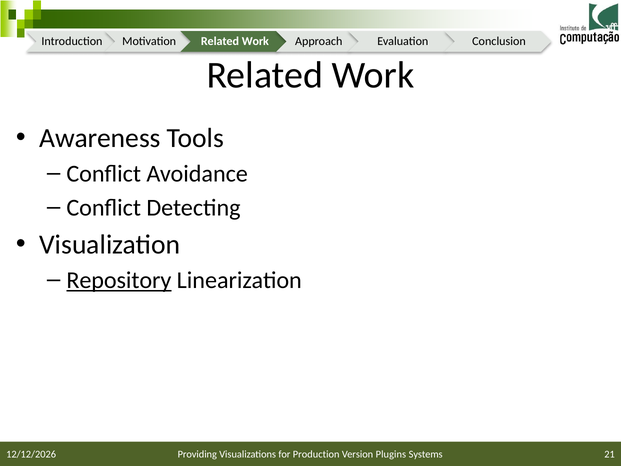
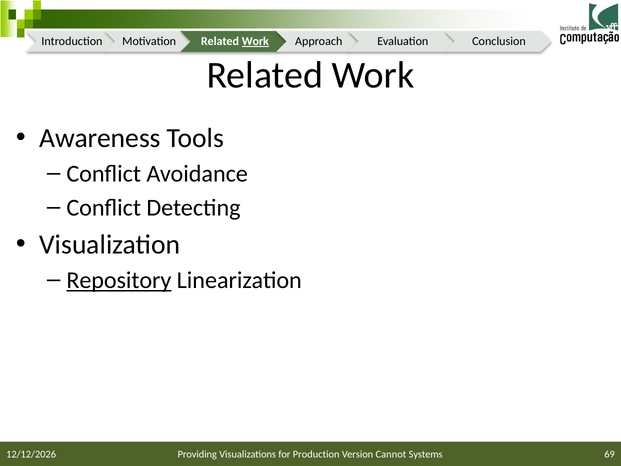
Work underline: none -> present (255, 41)
Plugins: Plugins -> Cannot (391, 454)
21: 21 -> 69 (610, 454)
